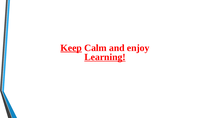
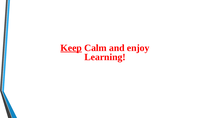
Learning underline: present -> none (105, 57)
